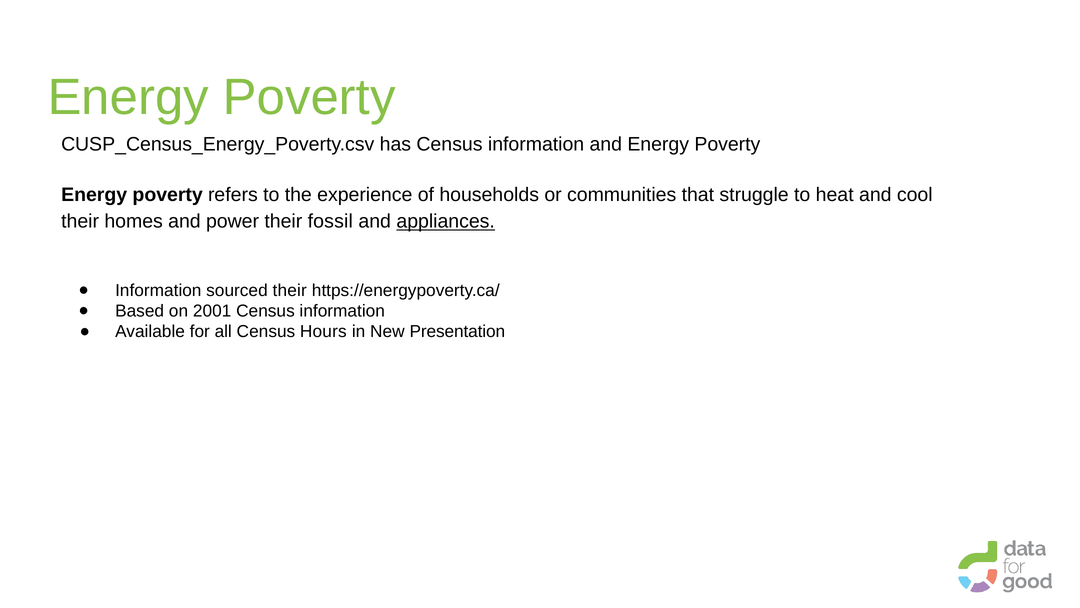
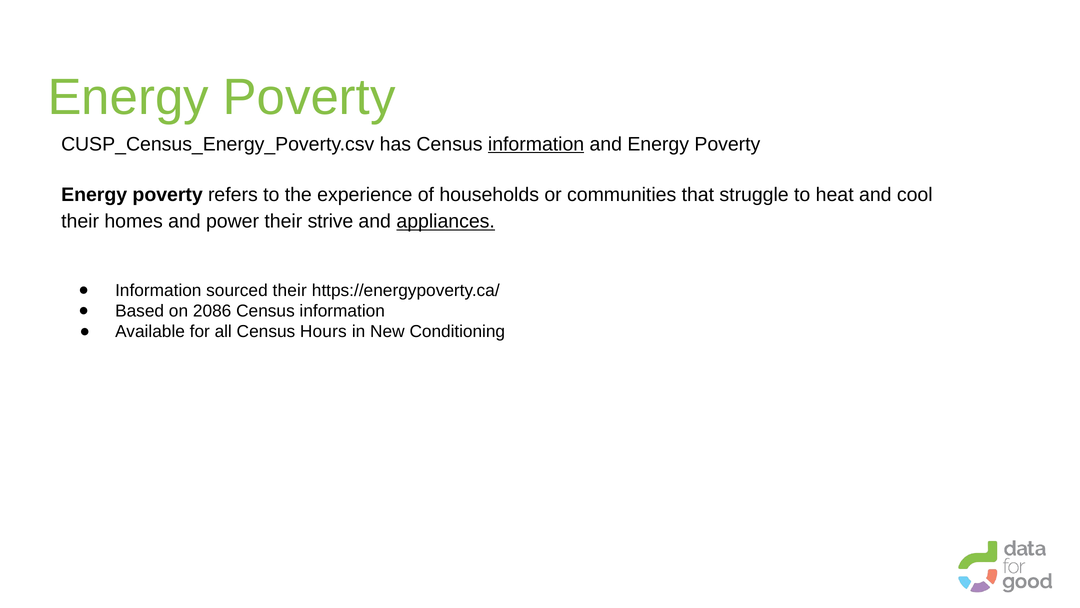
information underline: none -> present (536, 144)
fossil: fossil -> strive (330, 221)
2001: 2001 -> 2086 (212, 311)
Presentation: Presentation -> Conditioning (457, 332)
